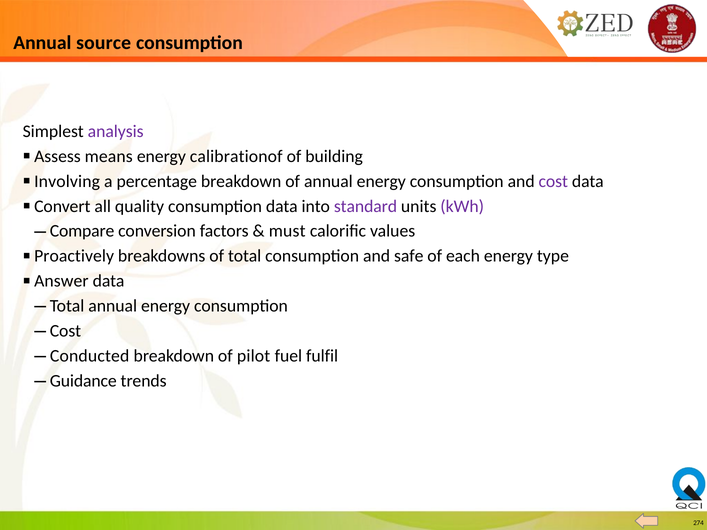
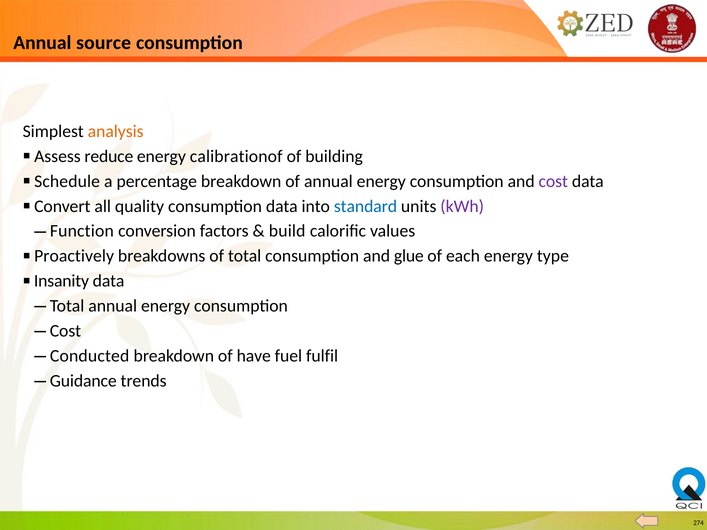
analysis colour: purple -> orange (116, 131)
means: means -> reduce (109, 156)
Involving: Involving -> Schedule (67, 181)
standard colour: purple -> blue (366, 206)
Compare: Compare -> Function (82, 231)
must: must -> build (287, 231)
safe: safe -> glue (409, 256)
Answer: Answer -> Insanity (62, 281)
pilot: pilot -> have (254, 356)
